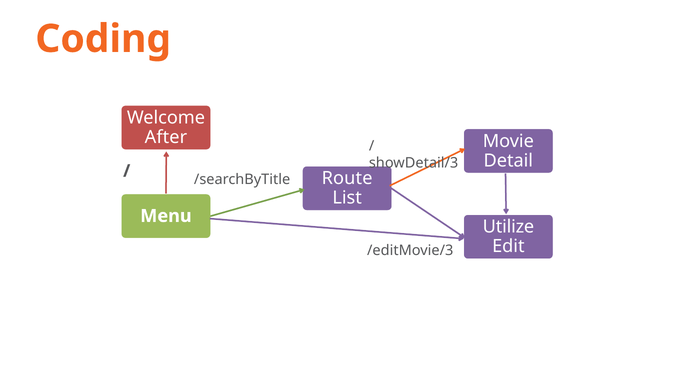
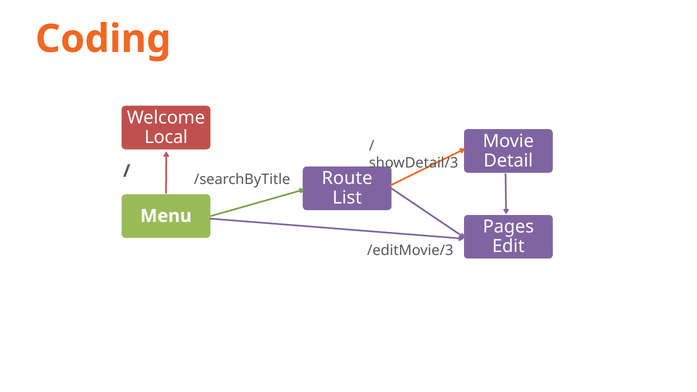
After: After -> Local (166, 137)
Utilize: Utilize -> Pages (508, 227)
